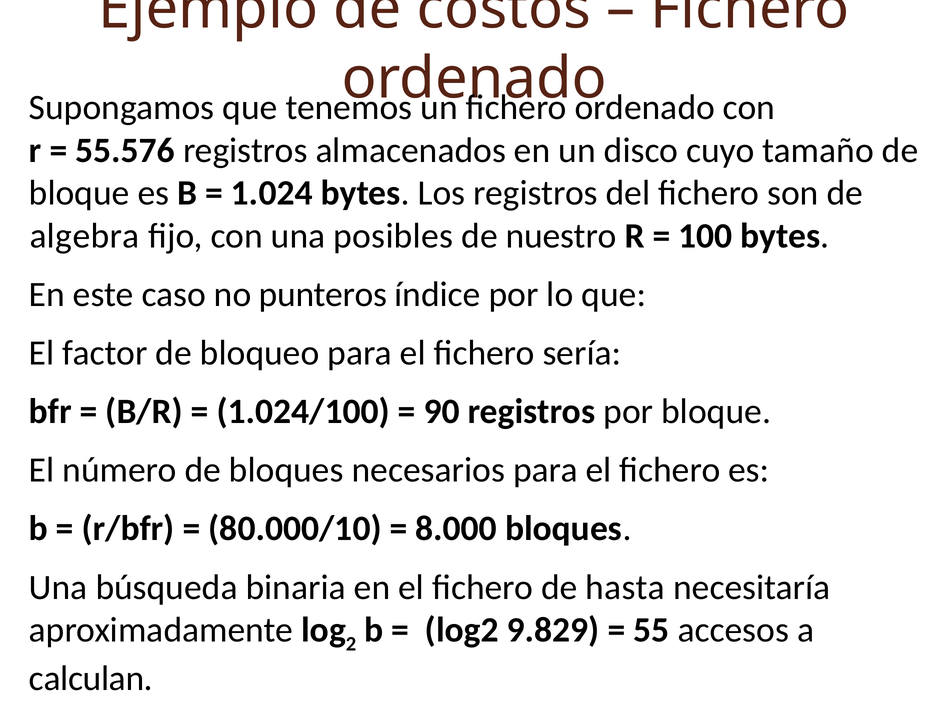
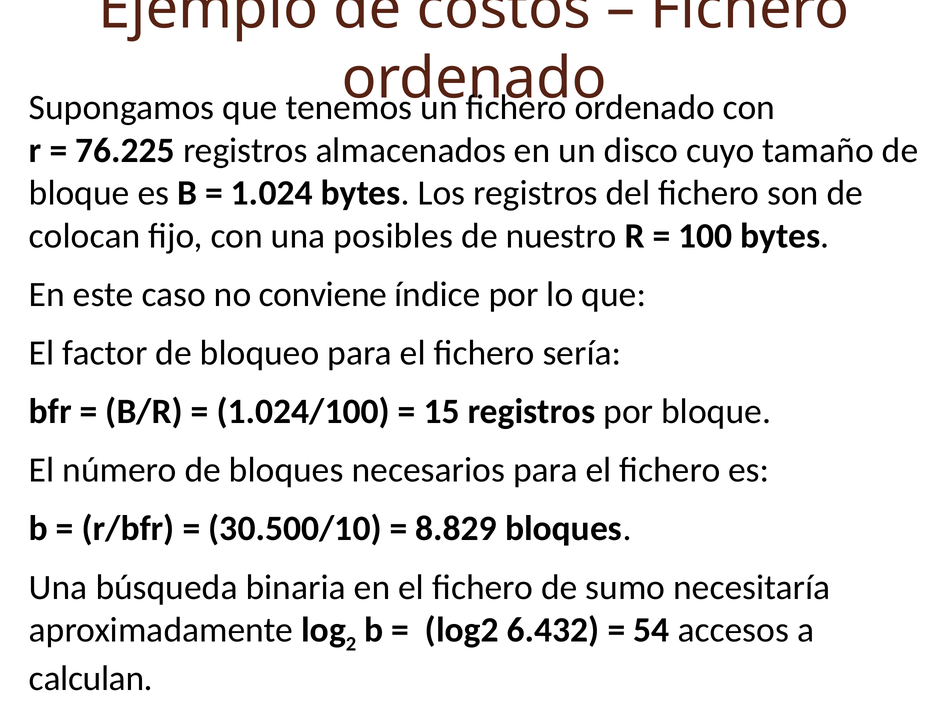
55.576: 55.576 -> 76.225 (125, 150)
algebra: algebra -> colocan (85, 236)
punteros: punteros -> conviene (323, 294)
90: 90 -> 15 (442, 411)
80.000/10: 80.000/10 -> 30.500/10 (295, 529)
8.000: 8.000 -> 8.829 (456, 529)
hasta: hasta -> sumo (625, 587)
9.829: 9.829 -> 6.432 (553, 630)
55: 55 -> 54 (651, 630)
